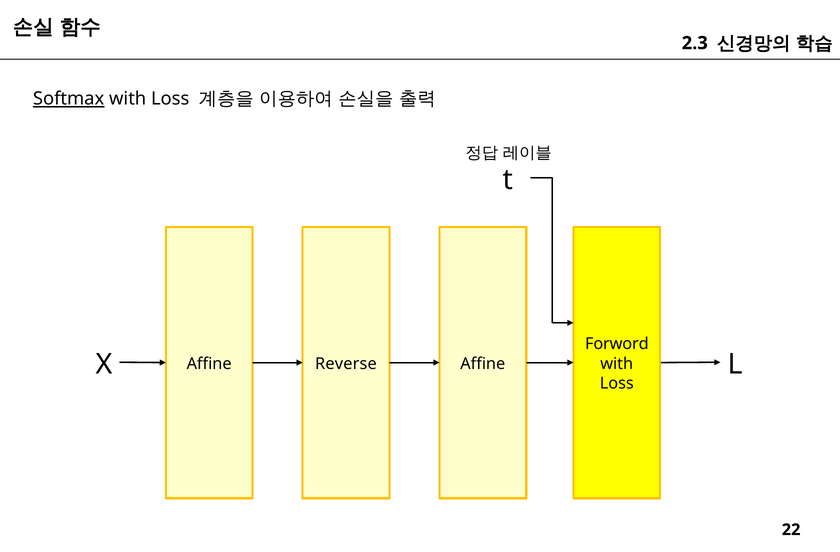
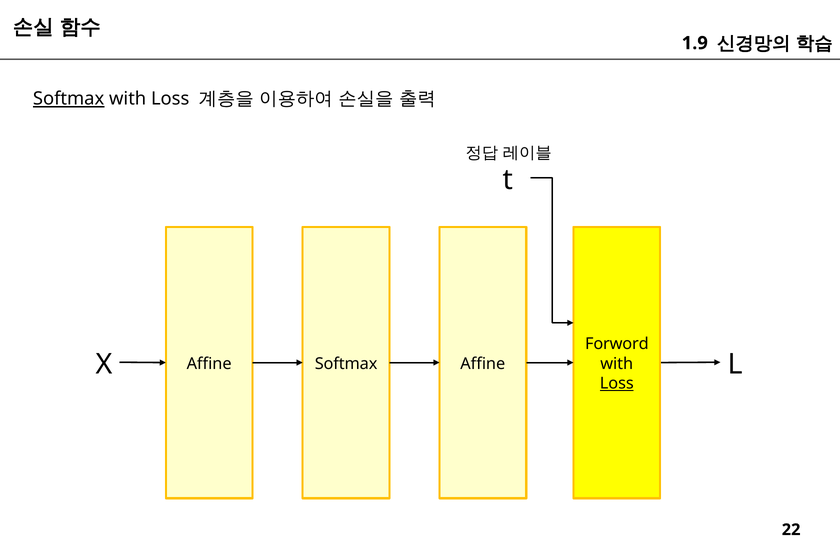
2.3: 2.3 -> 1.9 (695, 43)
Affine Reverse: Reverse -> Softmax (346, 364)
Loss underline: none -> present (617, 383)
